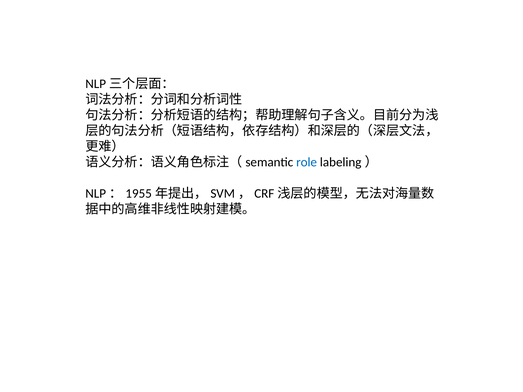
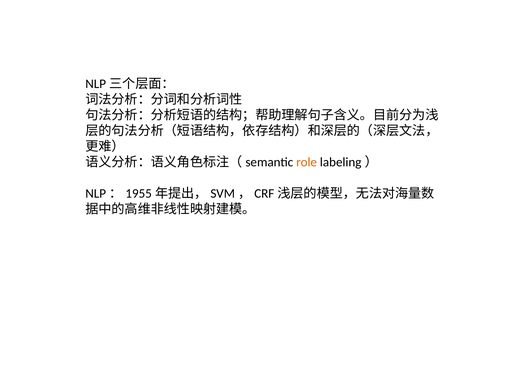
role colour: blue -> orange (307, 162)
